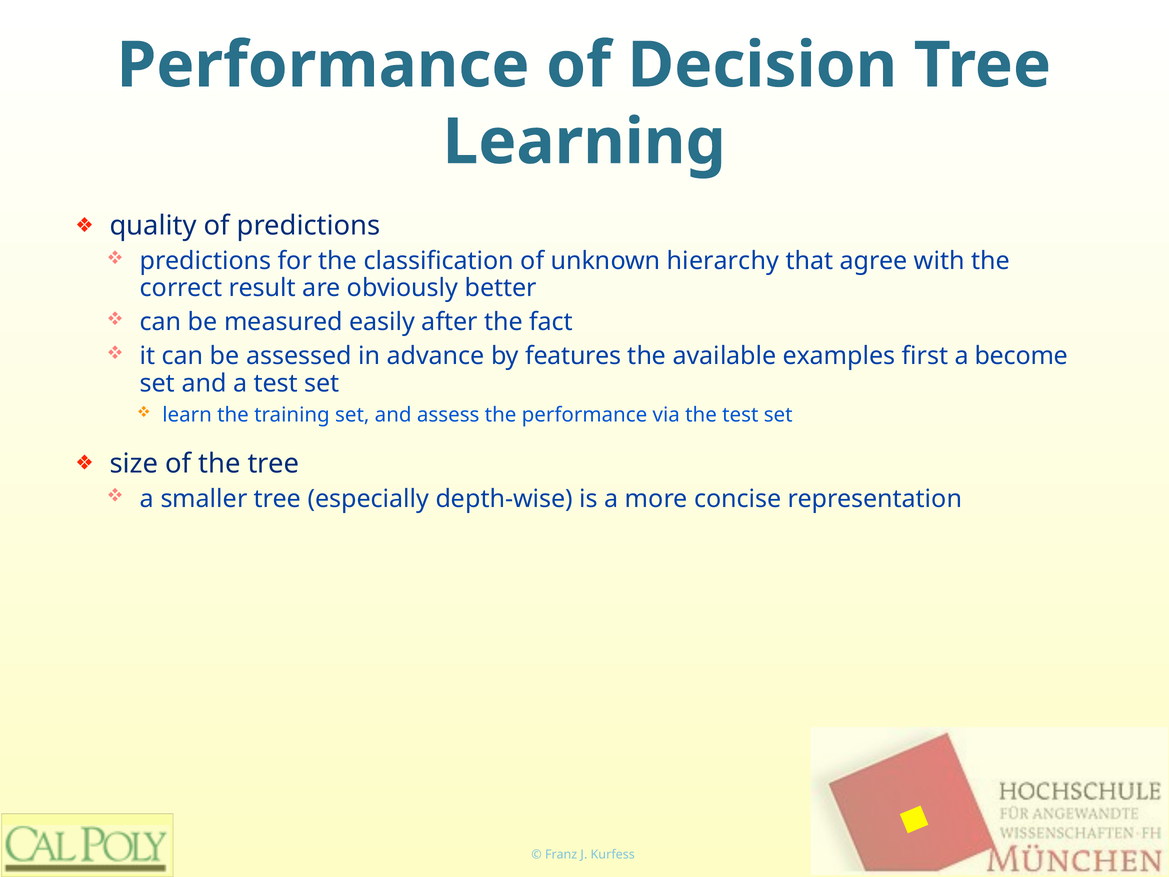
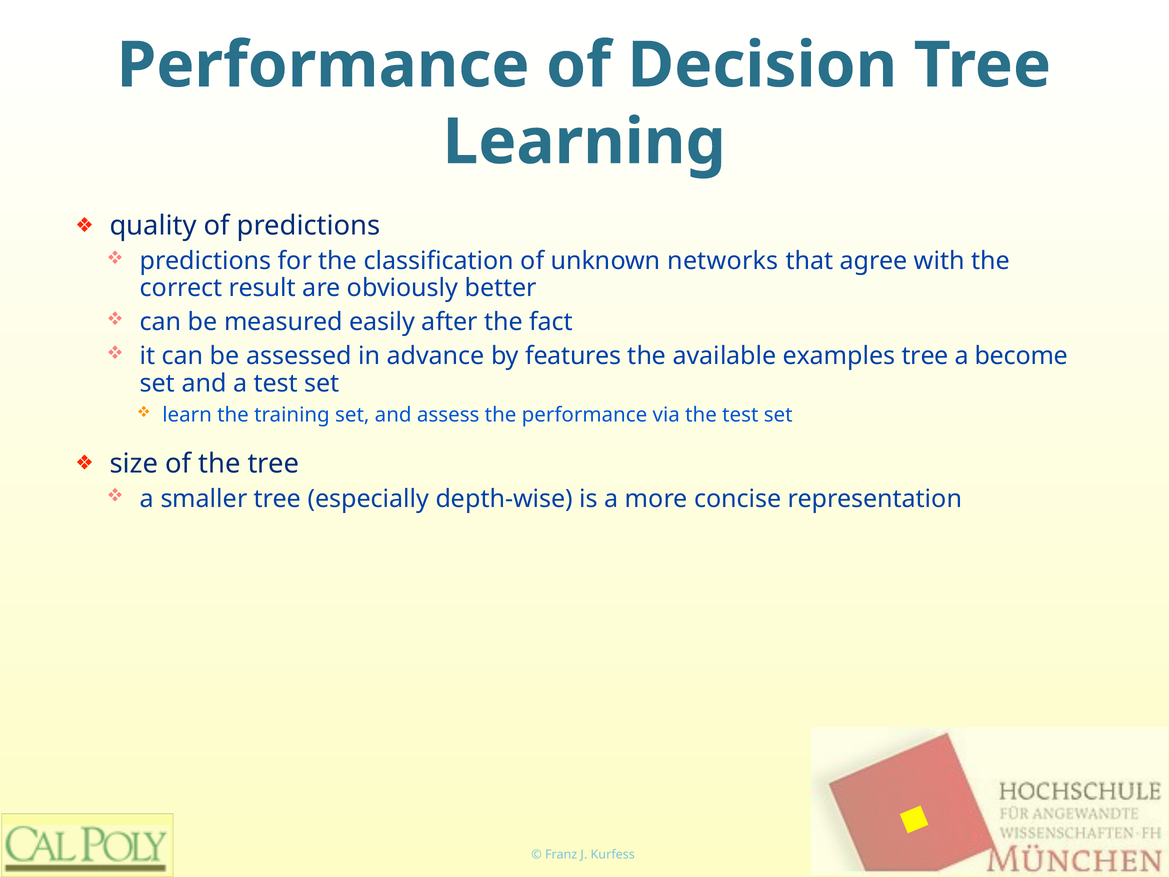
hierarchy: hierarchy -> networks (723, 261)
examples first: first -> tree (925, 356)
